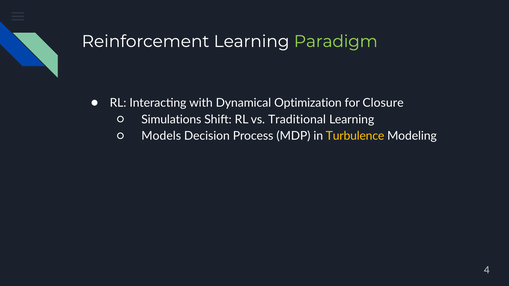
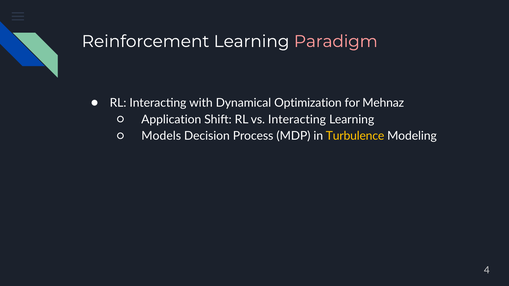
Paradigm colour: light green -> pink (336, 41)
Closure: Closure -> Mehnaz (383, 103)
Simulations: Simulations -> Application (171, 120)
vs Traditional: Traditional -> Interacting (297, 120)
